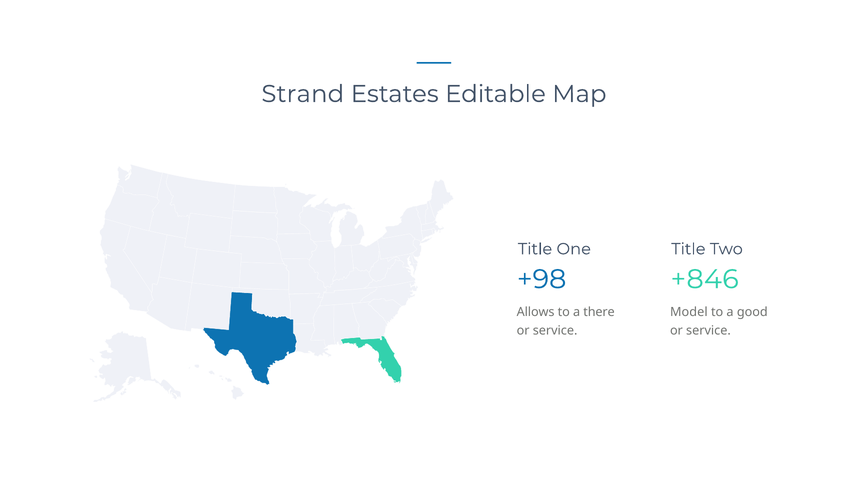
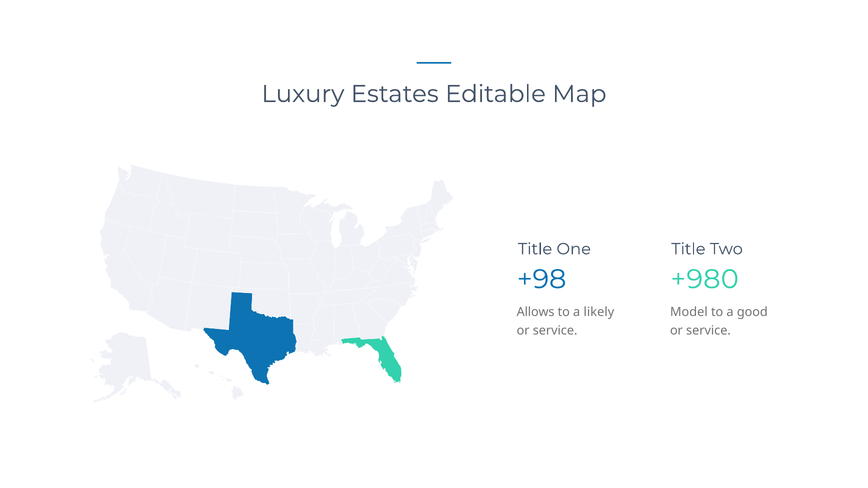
Strand: Strand -> Luxury (303, 94)
+846: +846 -> +980 (705, 279)
there: there -> likely (599, 312)
